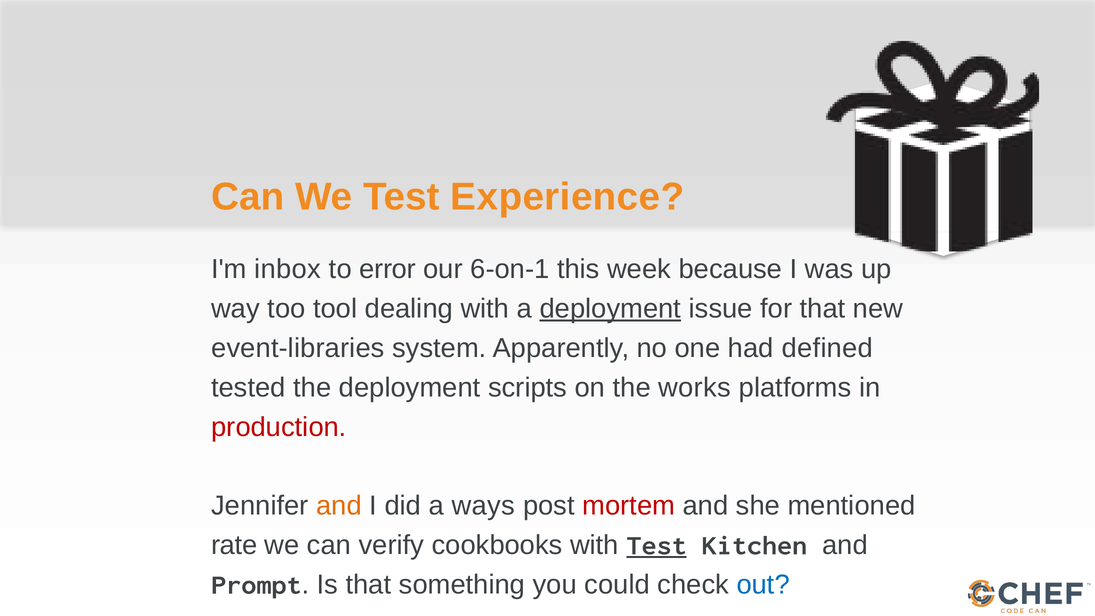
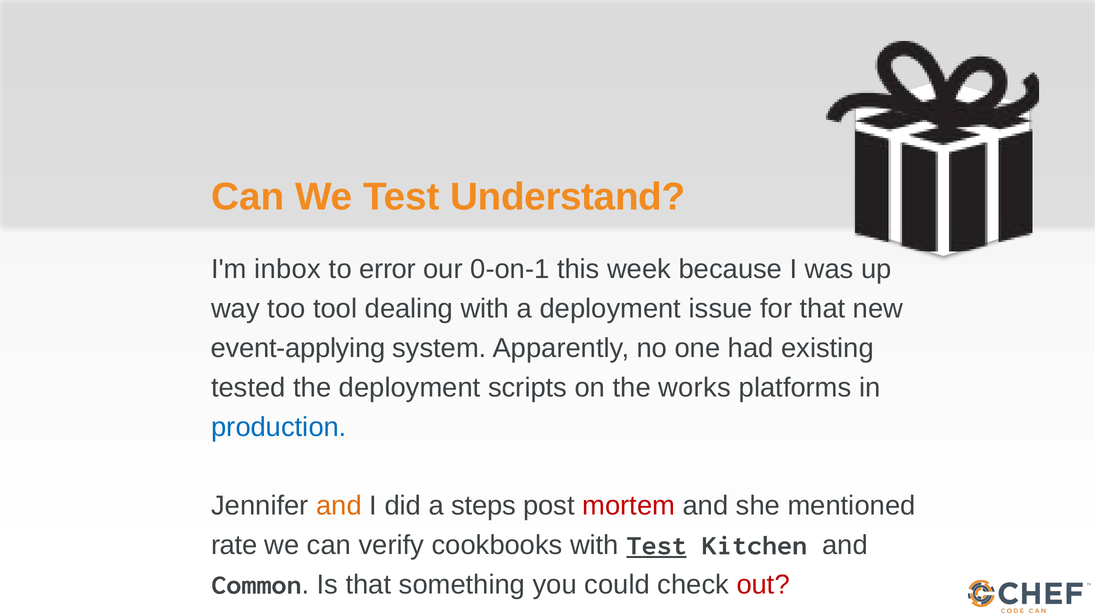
Experience: Experience -> Understand (568, 197)
6-on-1: 6-on-1 -> 0-on-1 (510, 269)
deployment underline: present -> none (610, 309)
event-libraries: event-libraries -> event-applying (298, 348)
defined: defined -> existing (828, 348)
production colour: red -> blue (279, 427)
ways: ways -> steps (484, 506)
Prompt: Prompt -> Common (256, 585)
out colour: blue -> red (763, 585)
